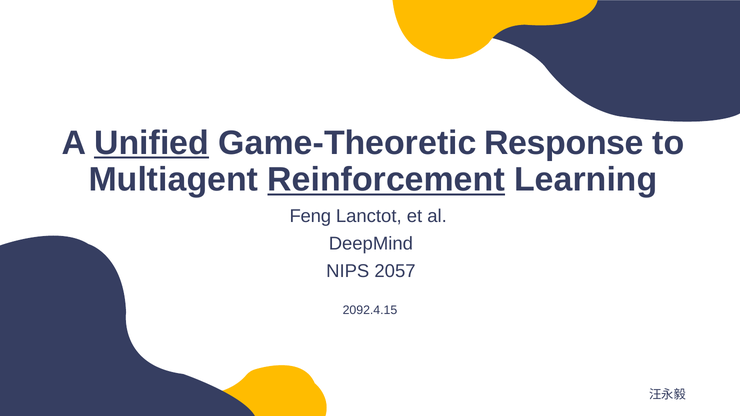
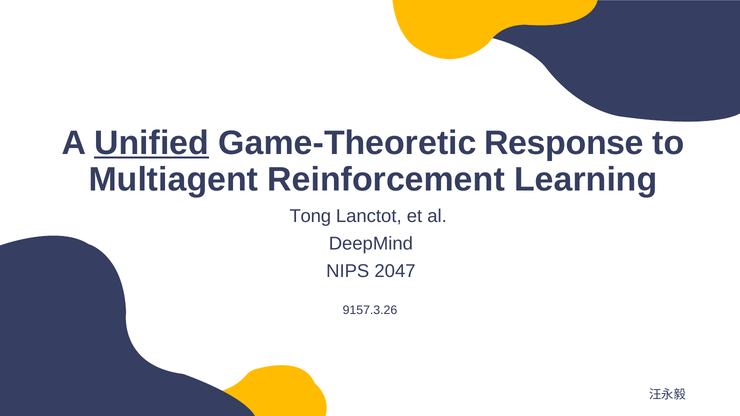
Reinforcement underline: present -> none (386, 180)
Feng: Feng -> Tong (310, 216)
2057: 2057 -> 2047 (395, 271)
2092.4.15: 2092.4.15 -> 9157.3.26 (370, 310)
